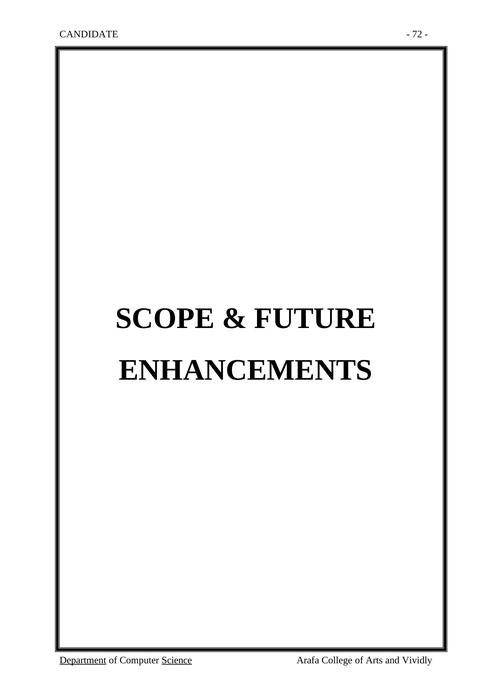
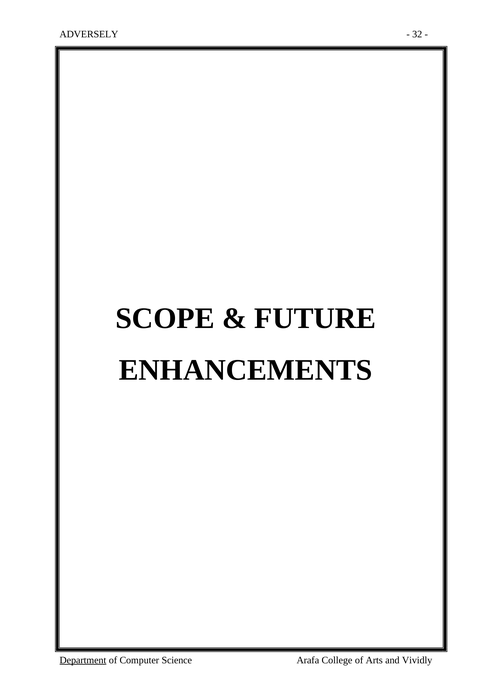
CANDIDATE: CANDIDATE -> ADVERSELY (89, 34)
72: 72 -> 32 (417, 34)
Science underline: present -> none (177, 659)
